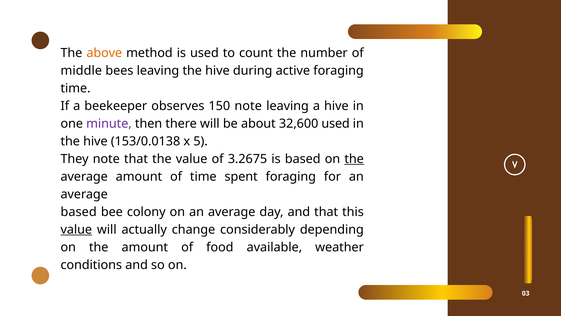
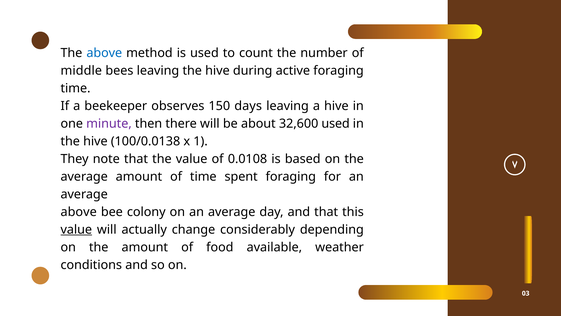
above colour: orange -> blue (104, 53)
150 note: note -> days (248, 106)
153/0.0138: 153/0.0138 -> 100/0.0138 (146, 141)
5: 5 -> 1 (201, 141)
3.2675: 3.2675 -> 0.0108 (247, 159)
the underline: present -> none (354, 159)
based: based -> above (79, 212)
